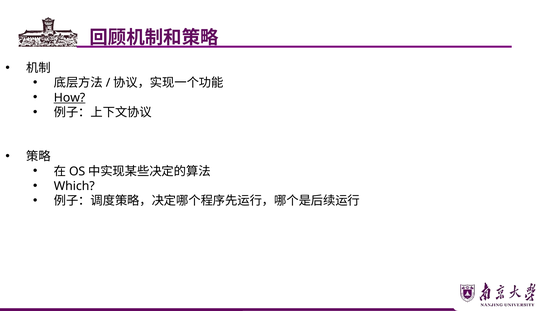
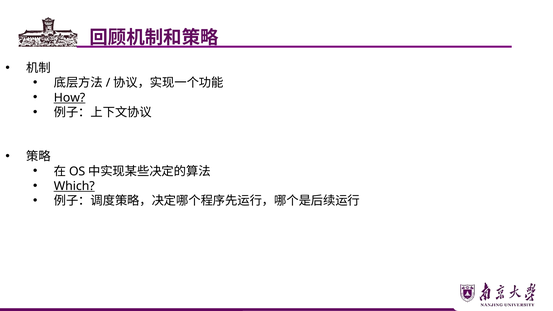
Which underline: none -> present (74, 186)
